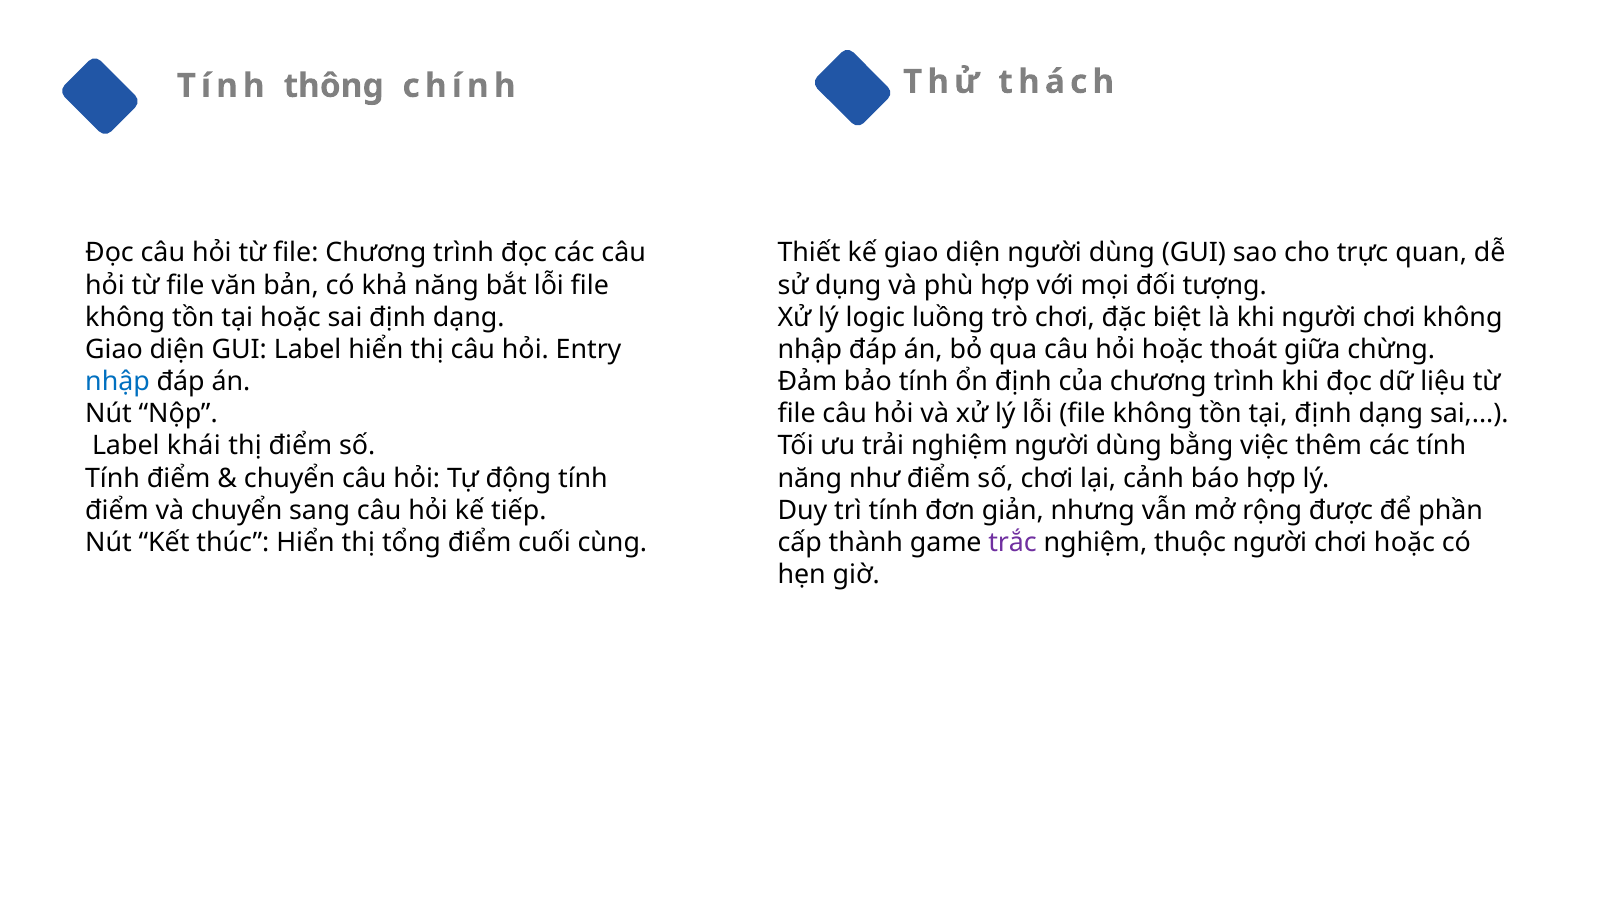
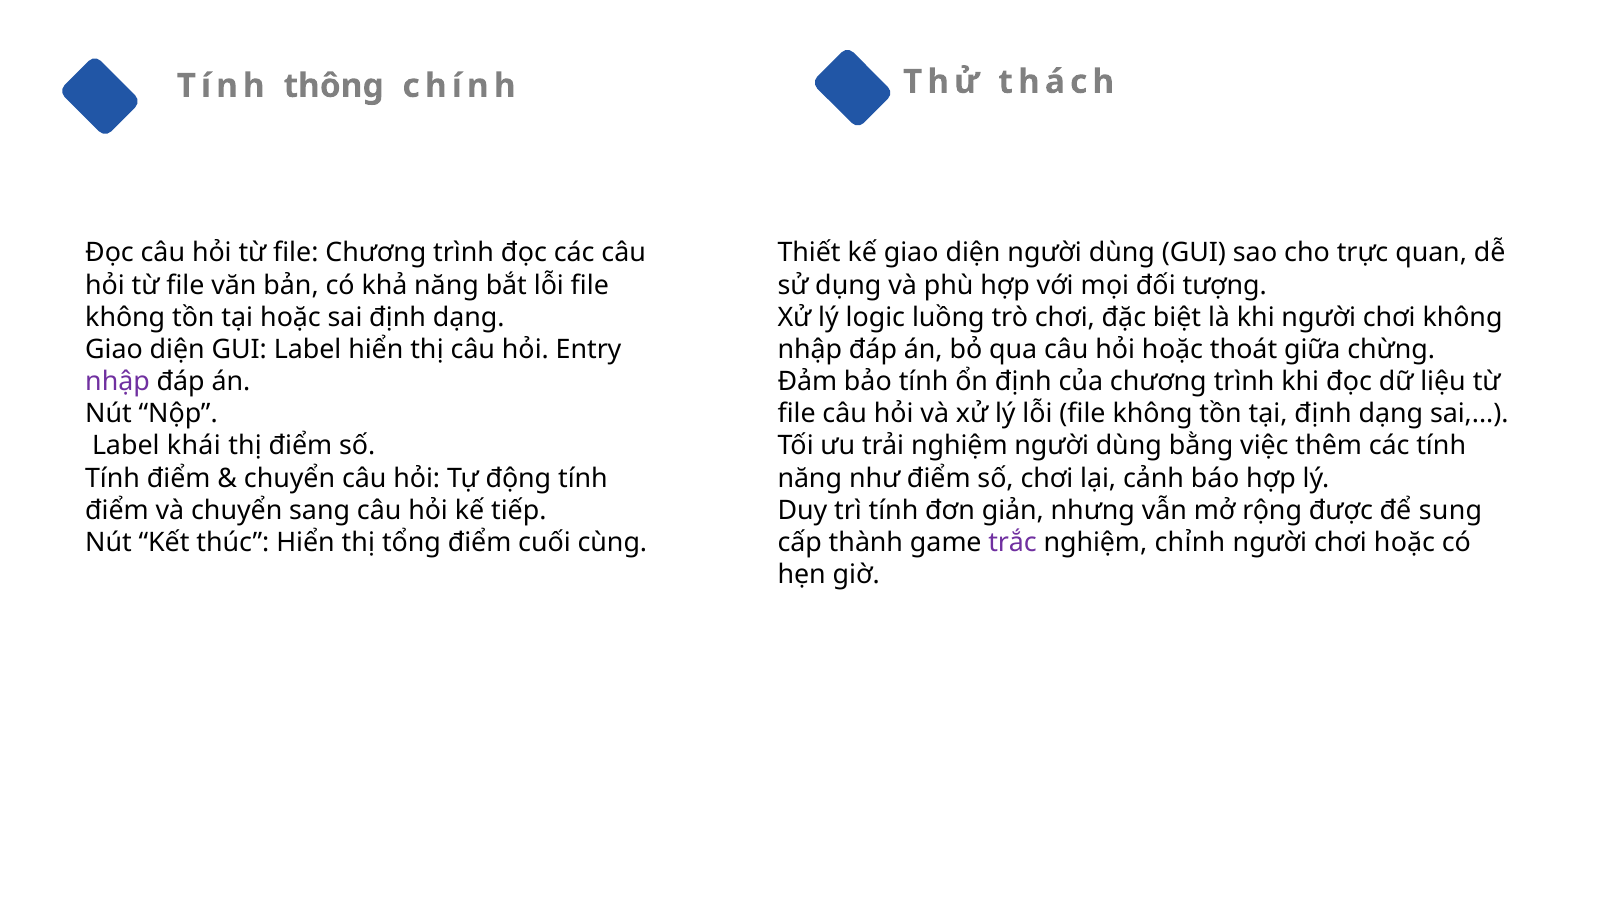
nhập colour: blue -> purple (118, 382)
phần: phần -> sung (1450, 511)
thuộc: thuộc -> chỉnh (1190, 543)
